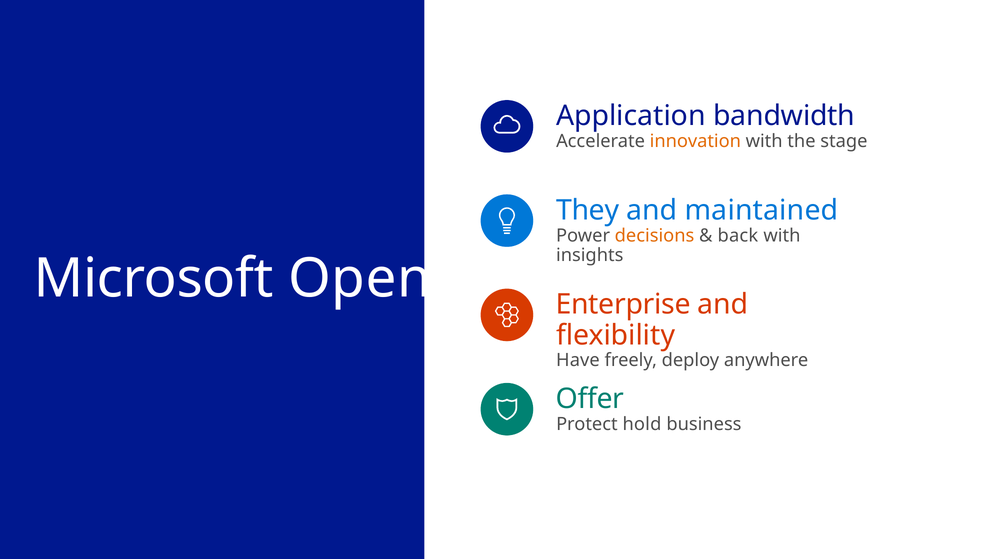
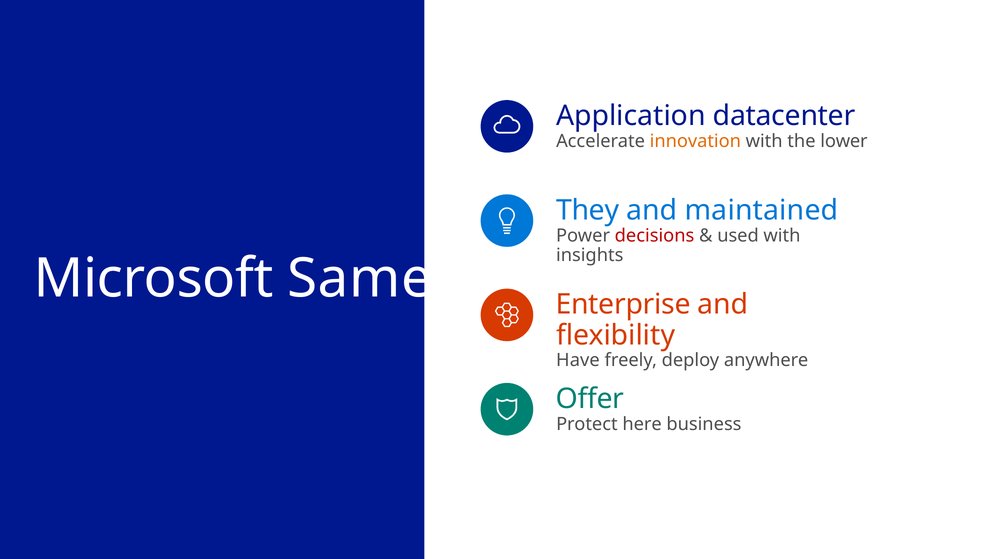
bandwidth: bandwidth -> datacenter (784, 116)
stage: stage -> lower (844, 141)
decisions colour: orange -> red (655, 236)
back: back -> used (738, 236)
Open: Open -> Same (360, 279)
hold: hold -> here (642, 425)
